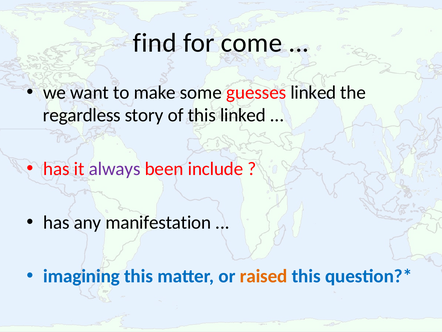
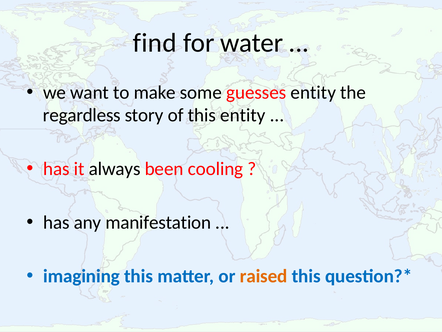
come: come -> water (252, 43)
guesses linked: linked -> entity (313, 92)
this linked: linked -> entity (243, 115)
always colour: purple -> black (115, 169)
include: include -> cooling (216, 169)
